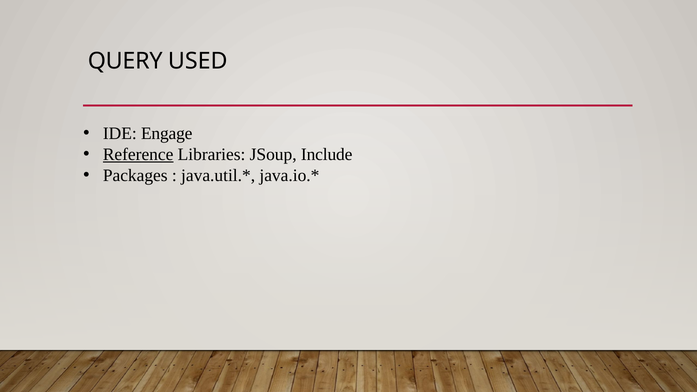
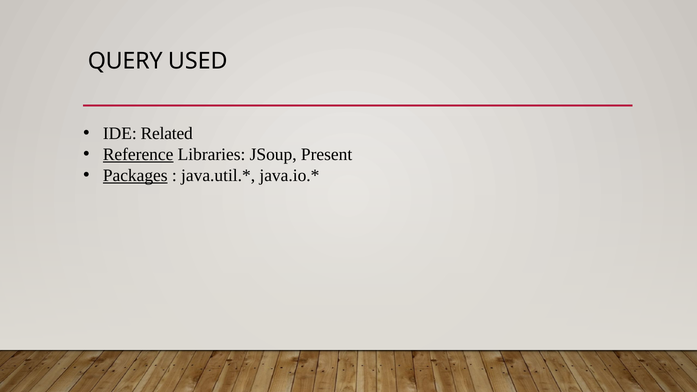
Engage: Engage -> Related (167, 134)
Include: Include -> Present (327, 155)
Packages underline: none -> present (135, 175)
